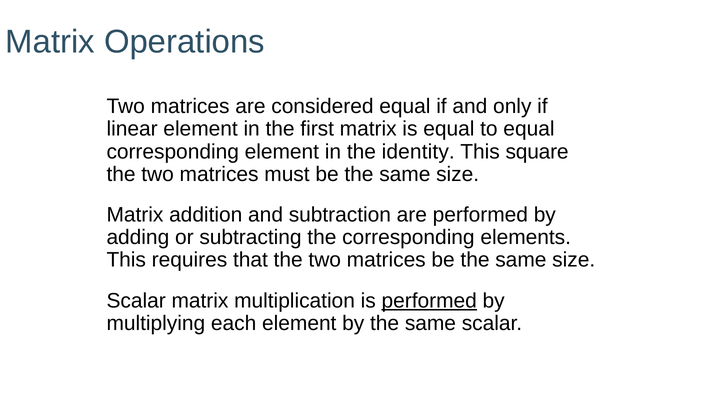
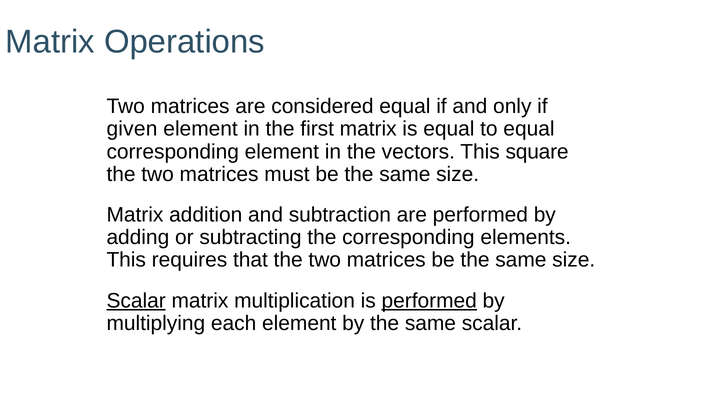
linear: linear -> given (132, 129)
identity: identity -> vectors (418, 152)
Scalar underline: none -> present (136, 301)
